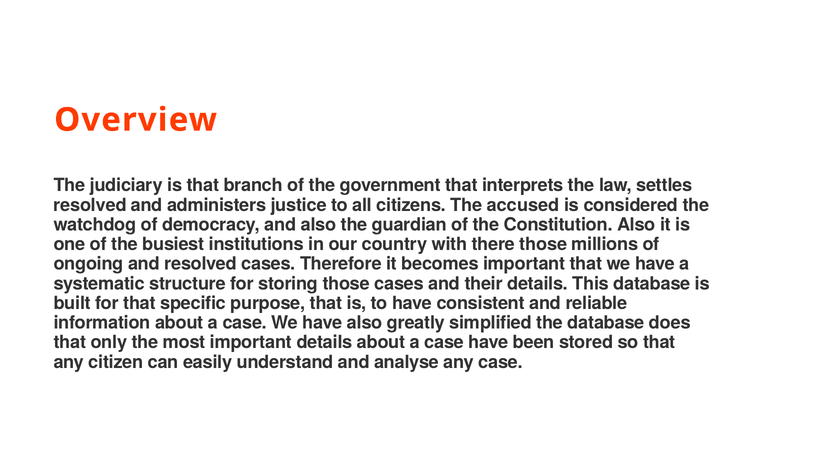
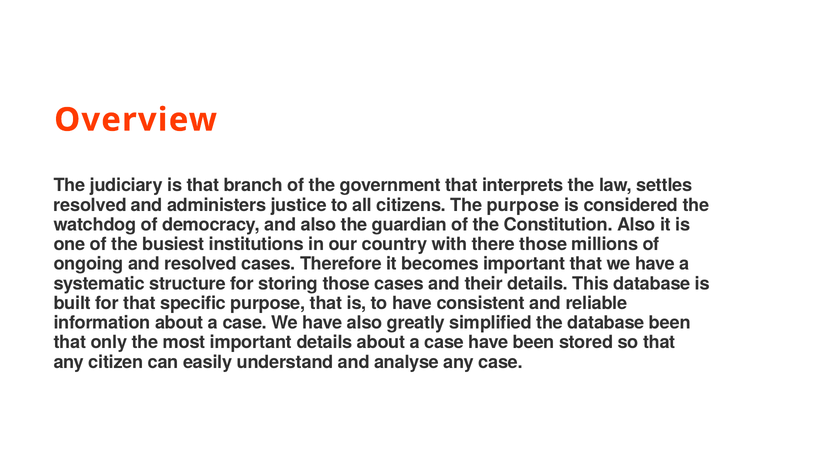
The accused: accused -> purpose (523, 205)
database does: does -> been (670, 323)
